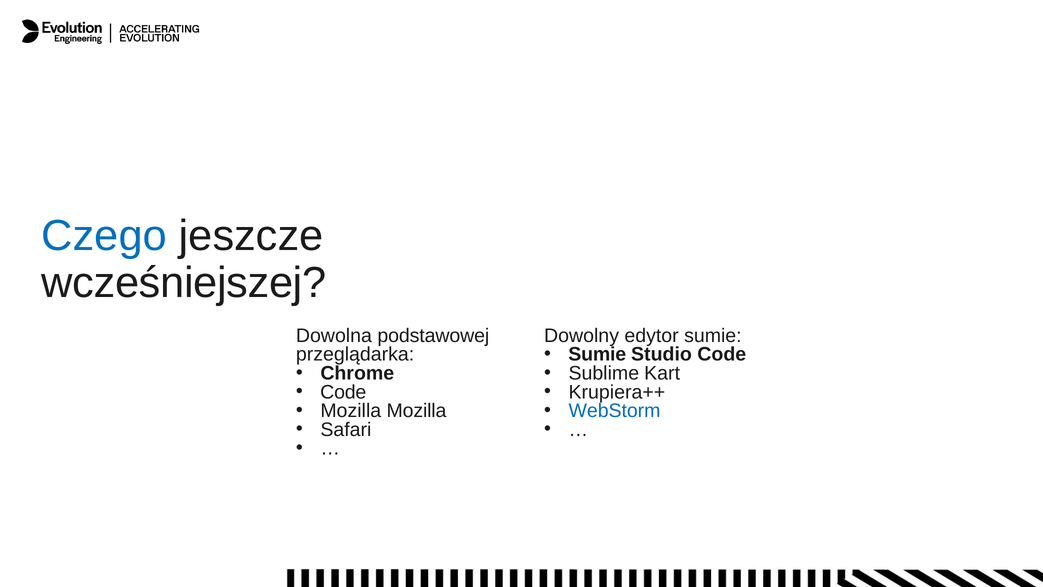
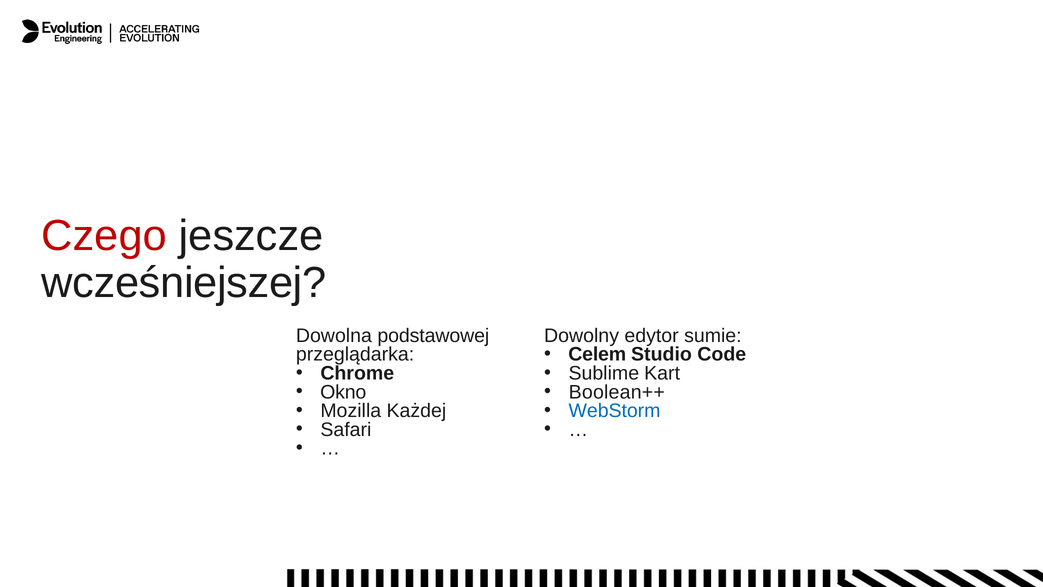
Czego colour: blue -> red (104, 236)
Sumie: Sumie -> Celem (597, 354)
Code: Code -> Okno (343, 392)
Krupiera++: Krupiera++ -> Boolean++ (617, 392)
Mozilla Mozilla: Mozilla -> Każdej (416, 411)
